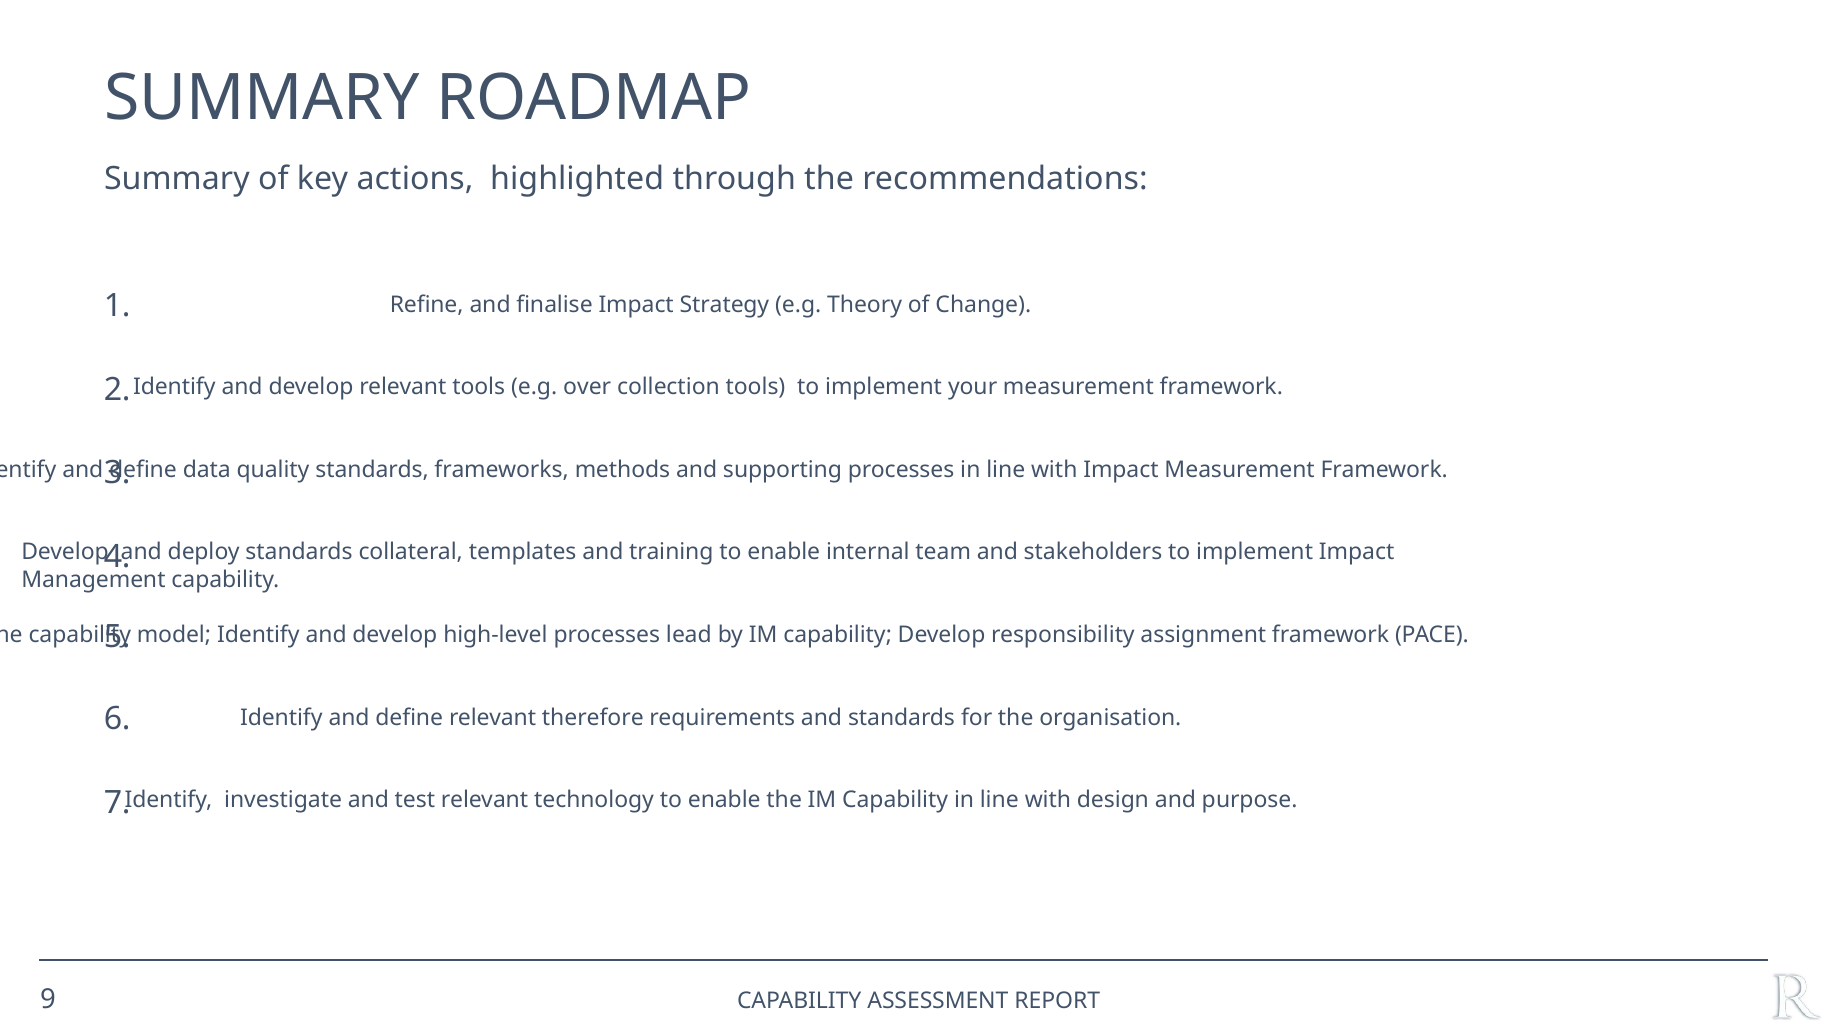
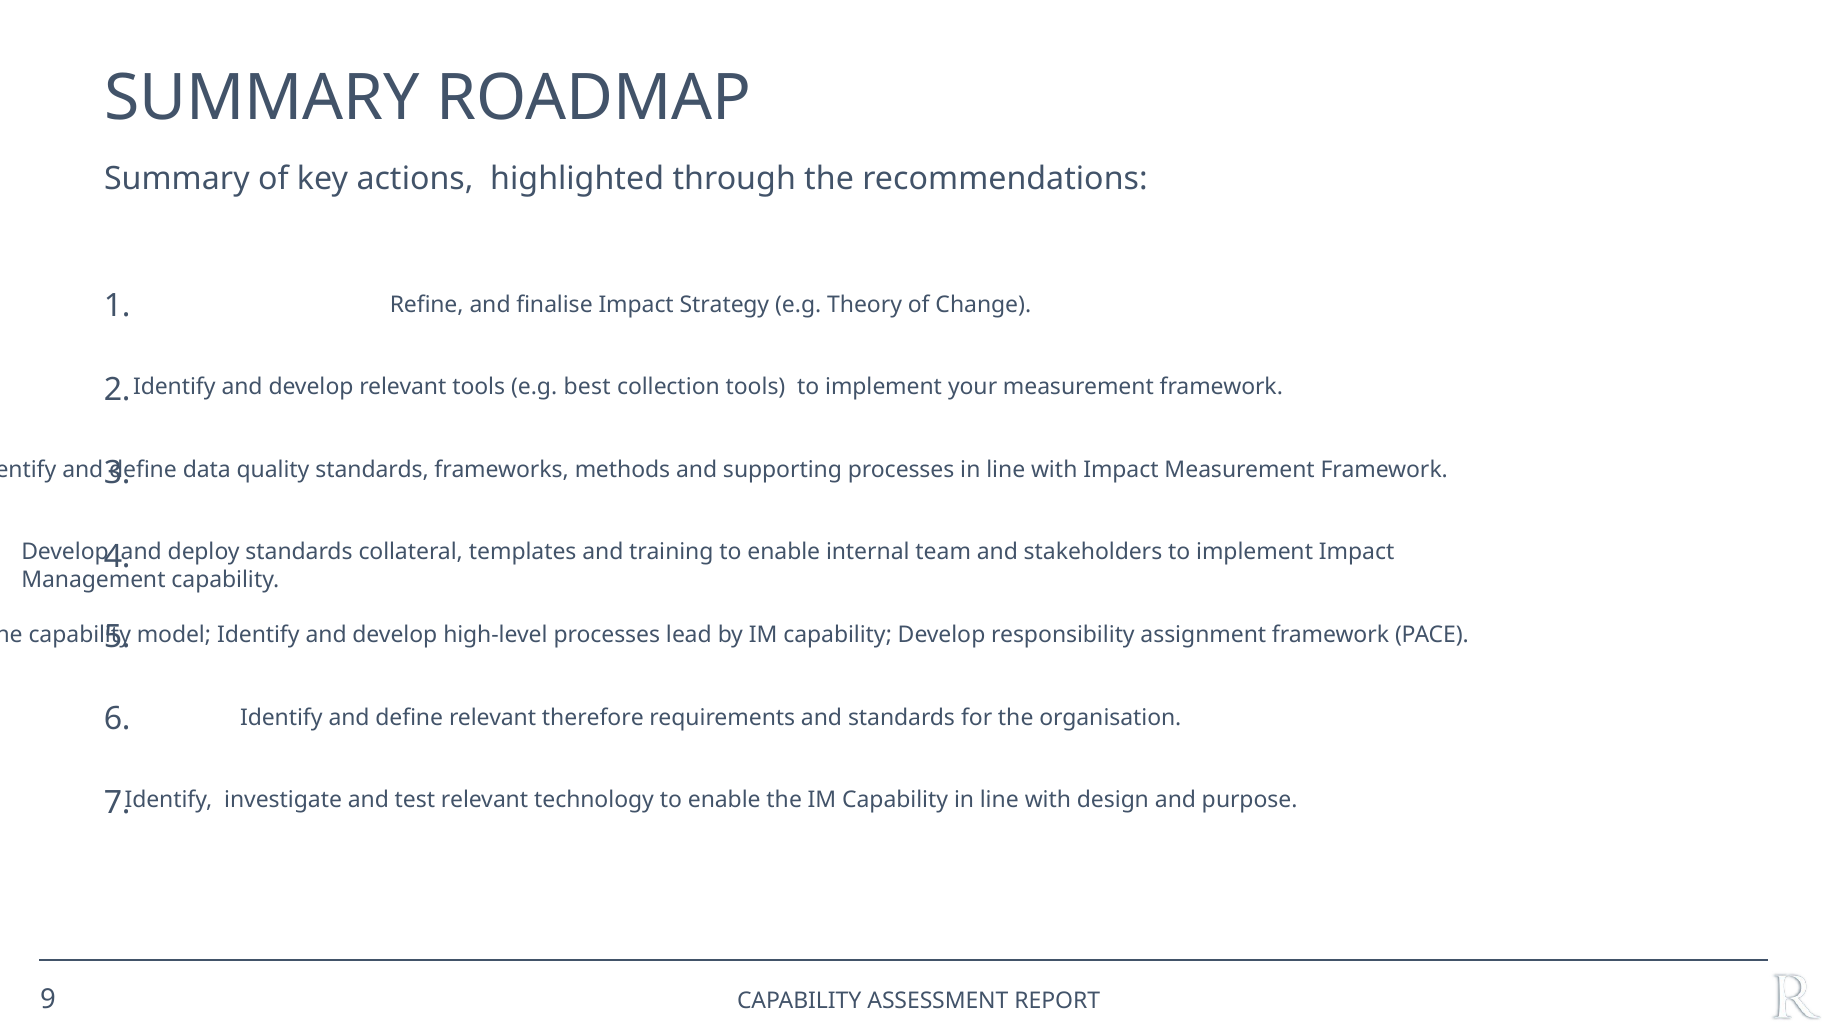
over: over -> best (587, 387)
